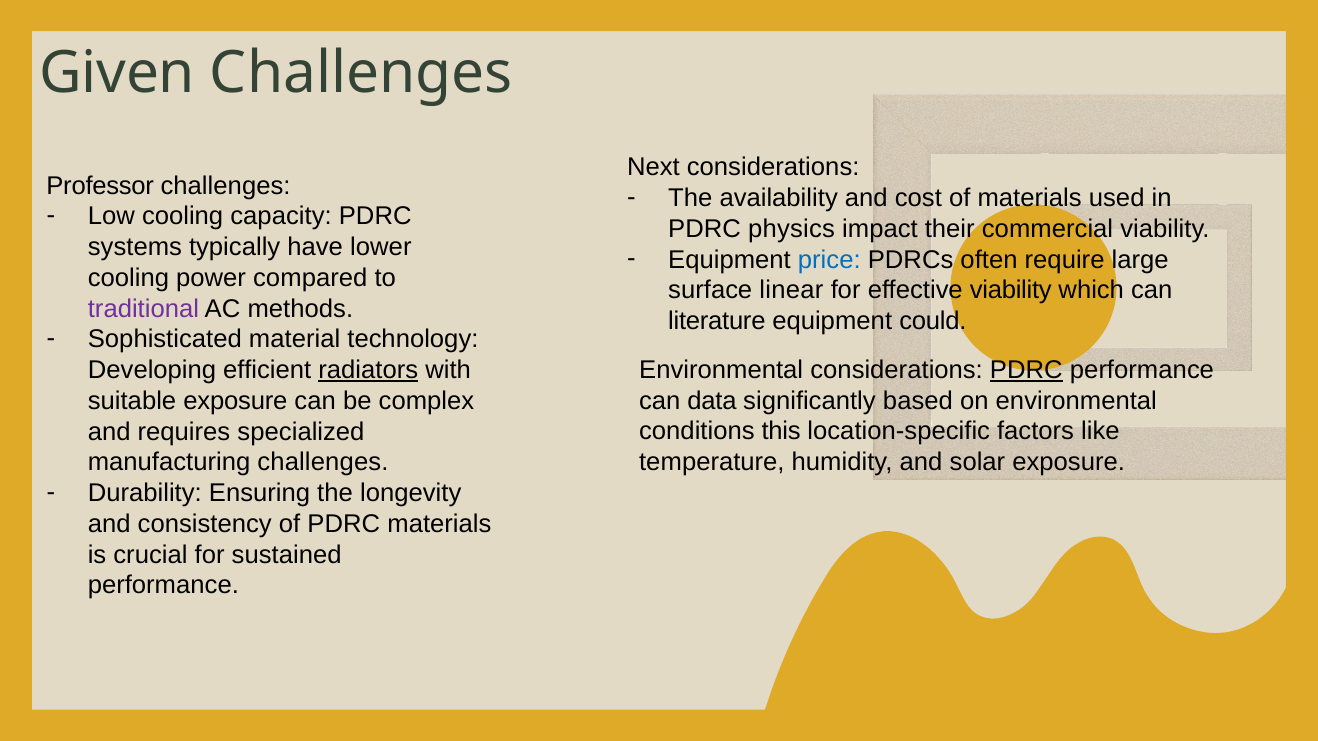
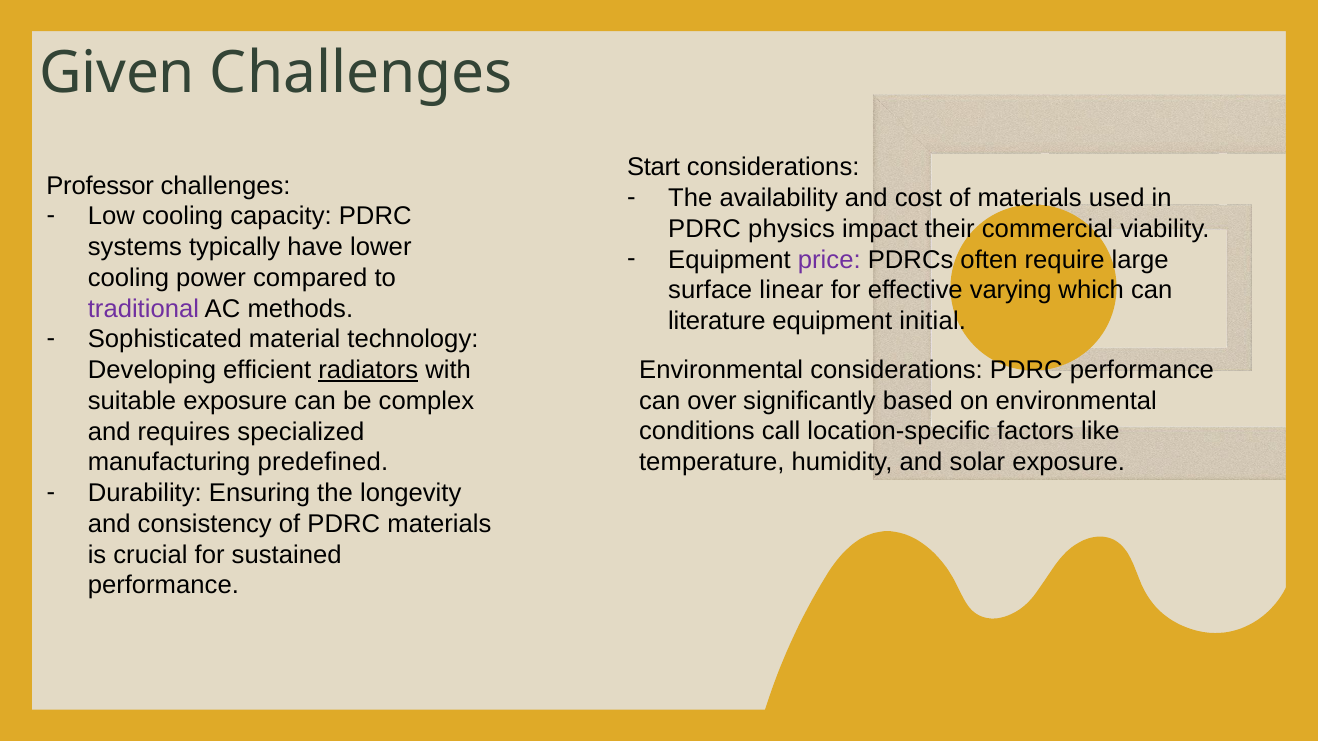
Next: Next -> Start (654, 168)
price colour: blue -> purple (829, 260)
effective viability: viability -> varying (1011, 291)
could: could -> initial (933, 321)
PDRC underline: present -> none (1026, 370)
data: data -> over (712, 401)
this: this -> call (781, 432)
manufacturing challenges: challenges -> predefined (323, 463)
